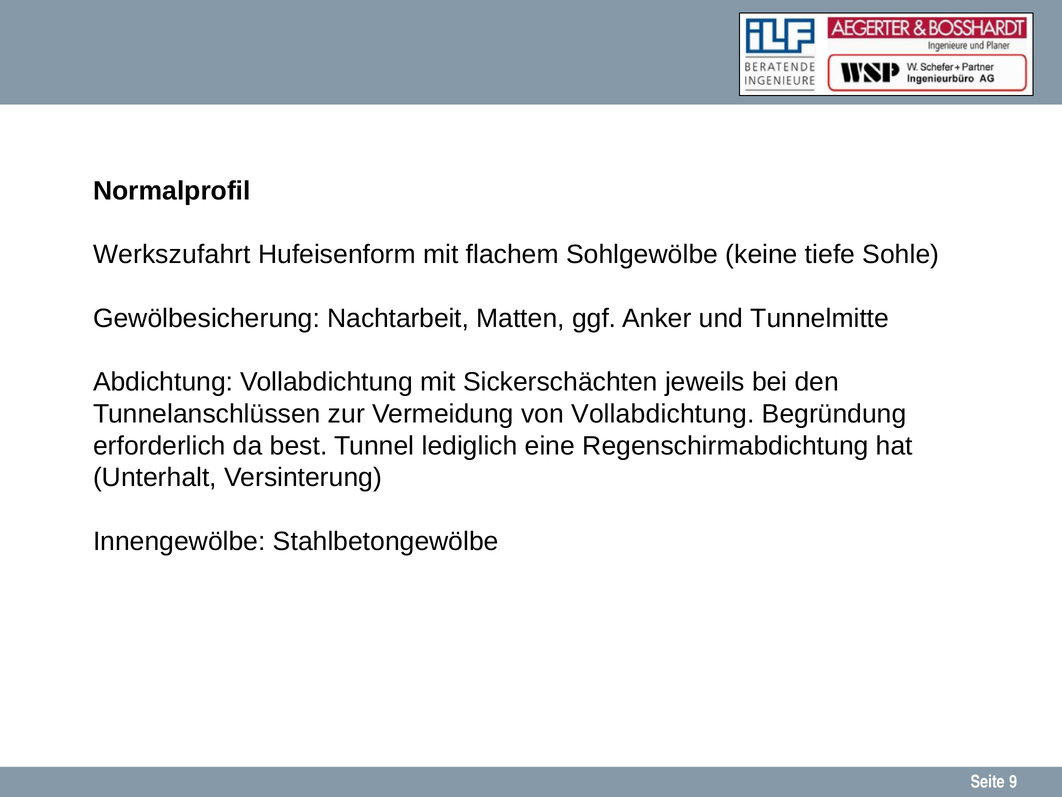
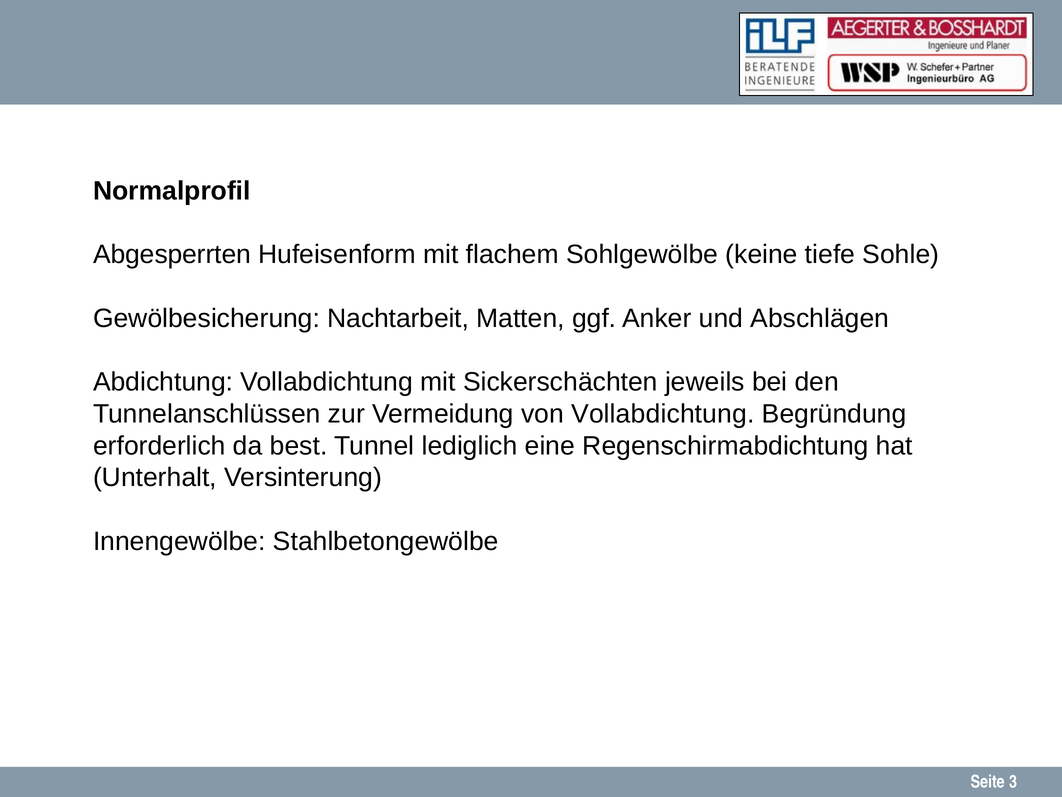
Werkszufahrt: Werkszufahrt -> Abgesperrten (172, 254)
Tunnelmitte: Tunnelmitte -> Abschlägen (820, 318)
9: 9 -> 3 (1013, 781)
